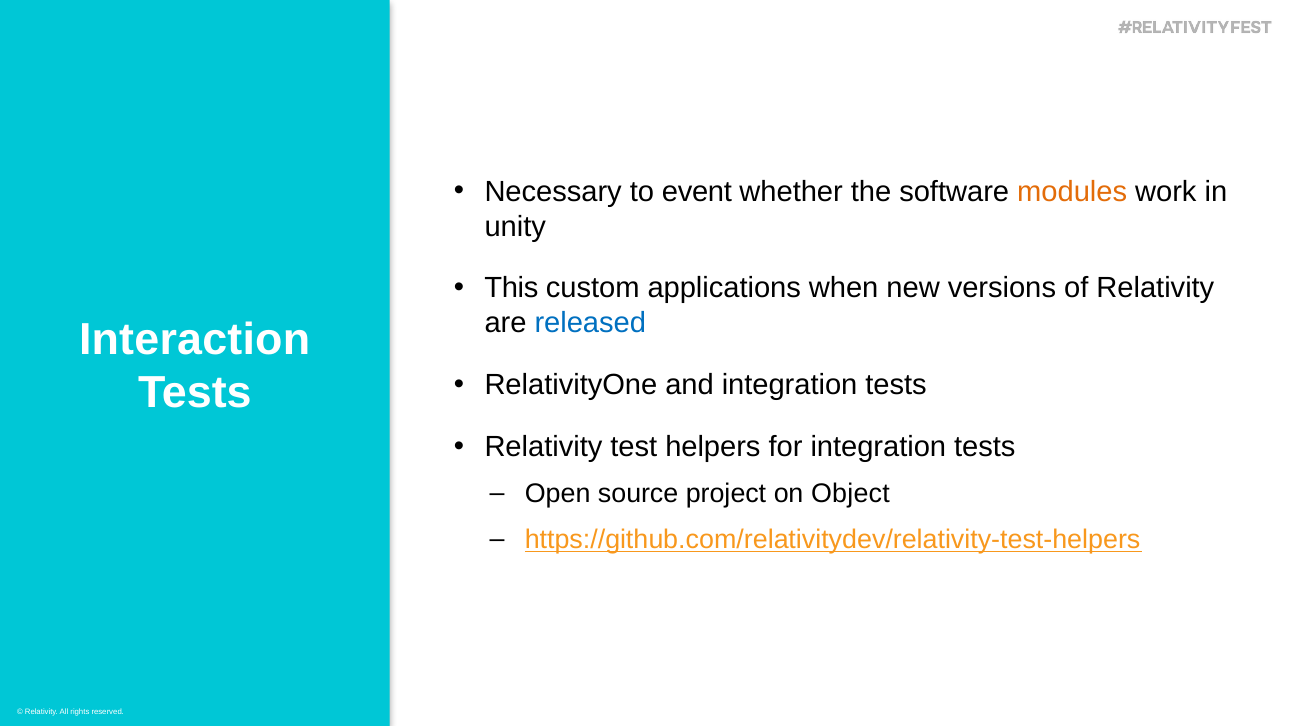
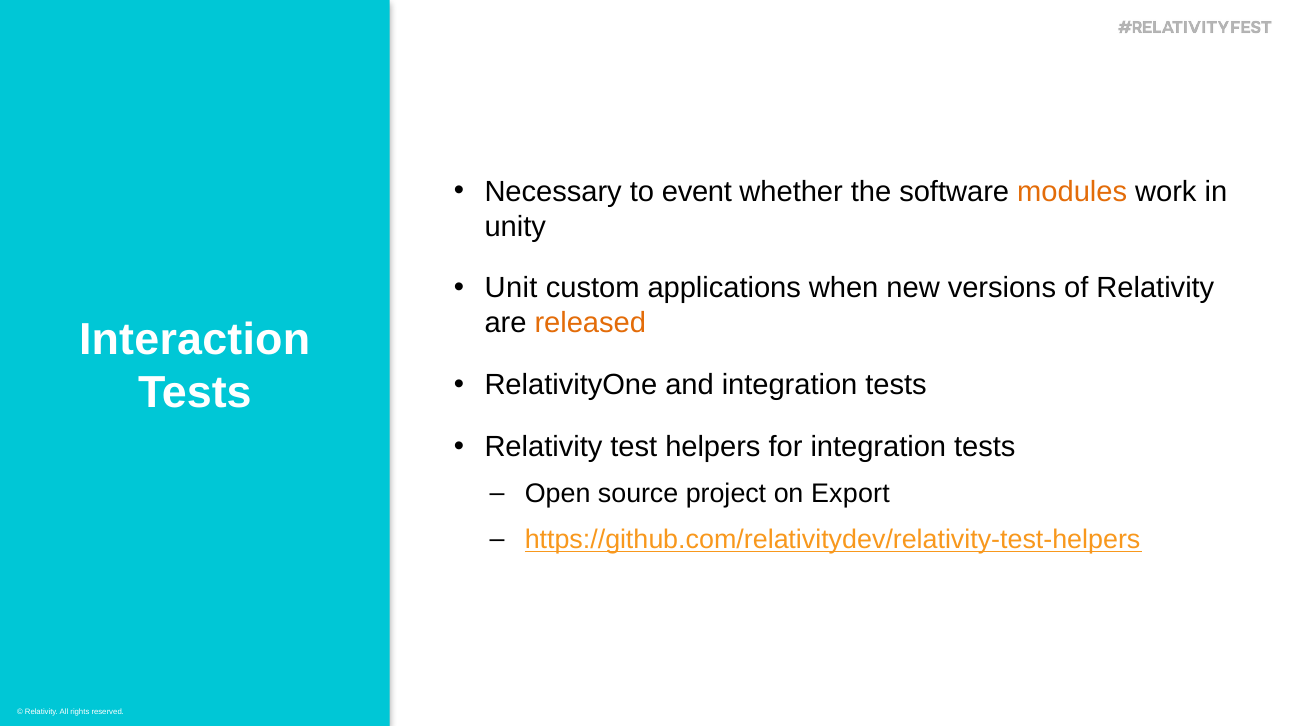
This: This -> Unit (511, 288)
released colour: blue -> orange (590, 323)
Object: Object -> Export (850, 494)
